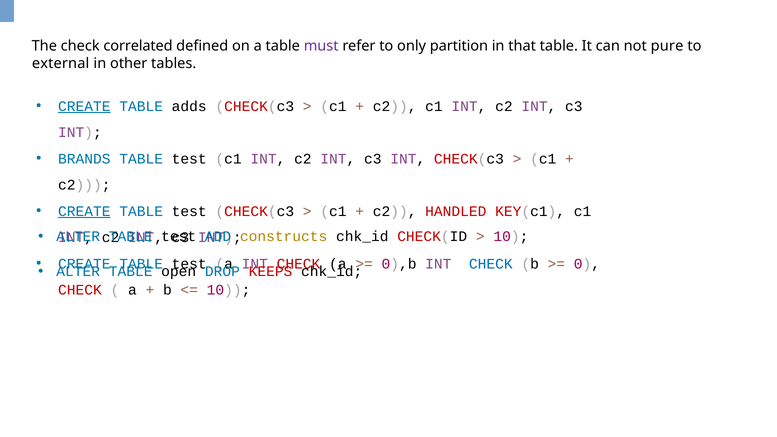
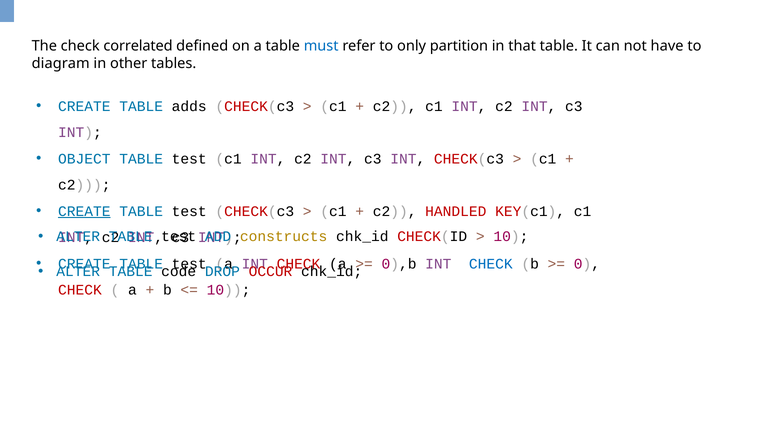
must colour: purple -> blue (321, 46)
pure: pure -> have (667, 46)
external: external -> diagram (61, 64)
CREATE underline: present -> none (84, 106)
BRANDS: BRANDS -> OBJECT (84, 159)
open: open -> code (179, 272)
KEEPS: KEEPS -> OCCUR (271, 272)
